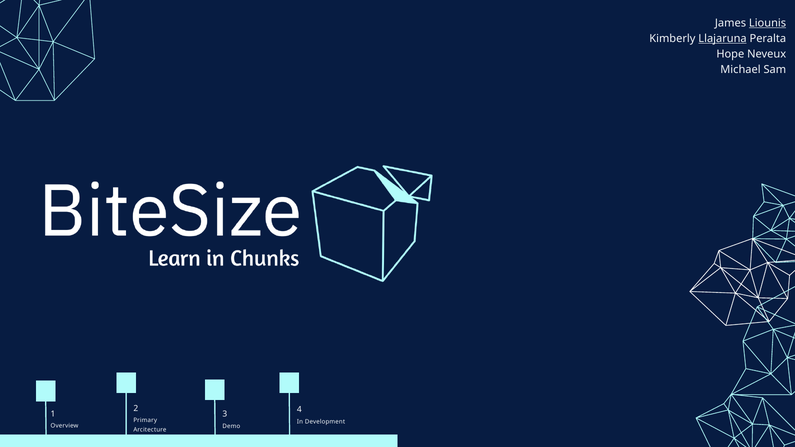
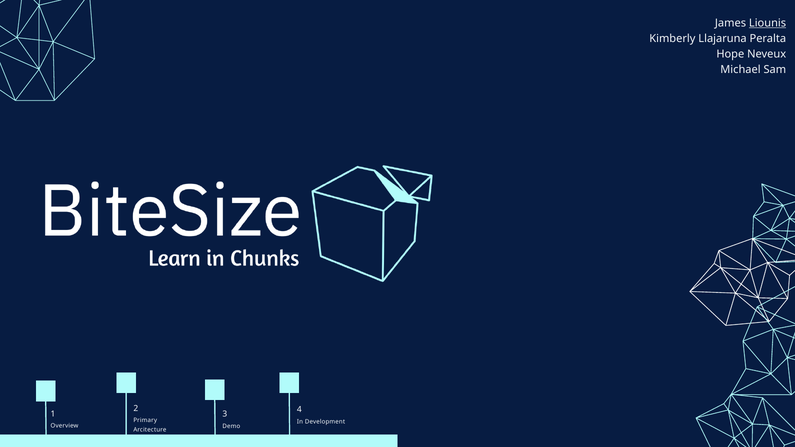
Llajaruna underline: present -> none (723, 39)
